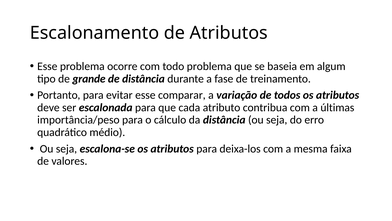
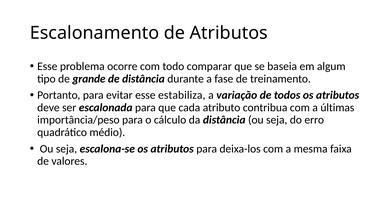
todo problema: problema -> comparar (209, 66)
comparar: comparar -> estabiliza (182, 95)
